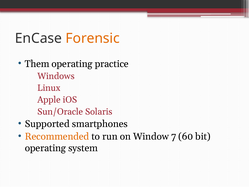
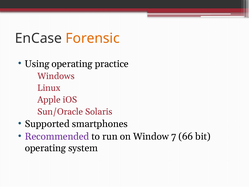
Them: Them -> Using (37, 64)
Recommended colour: orange -> purple (57, 136)
60: 60 -> 66 (186, 136)
